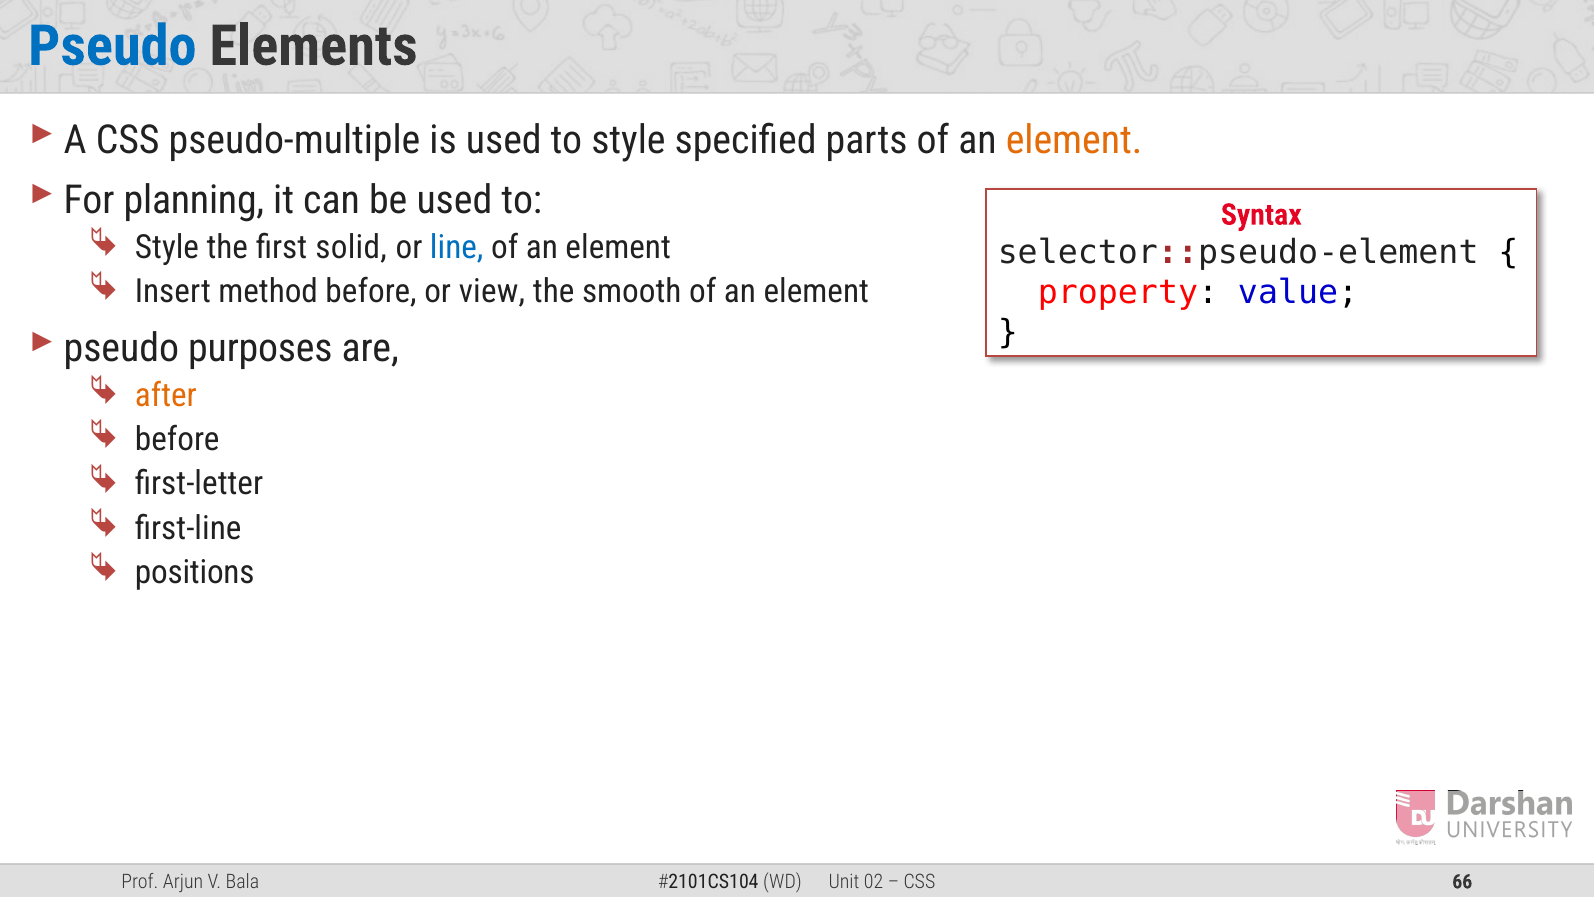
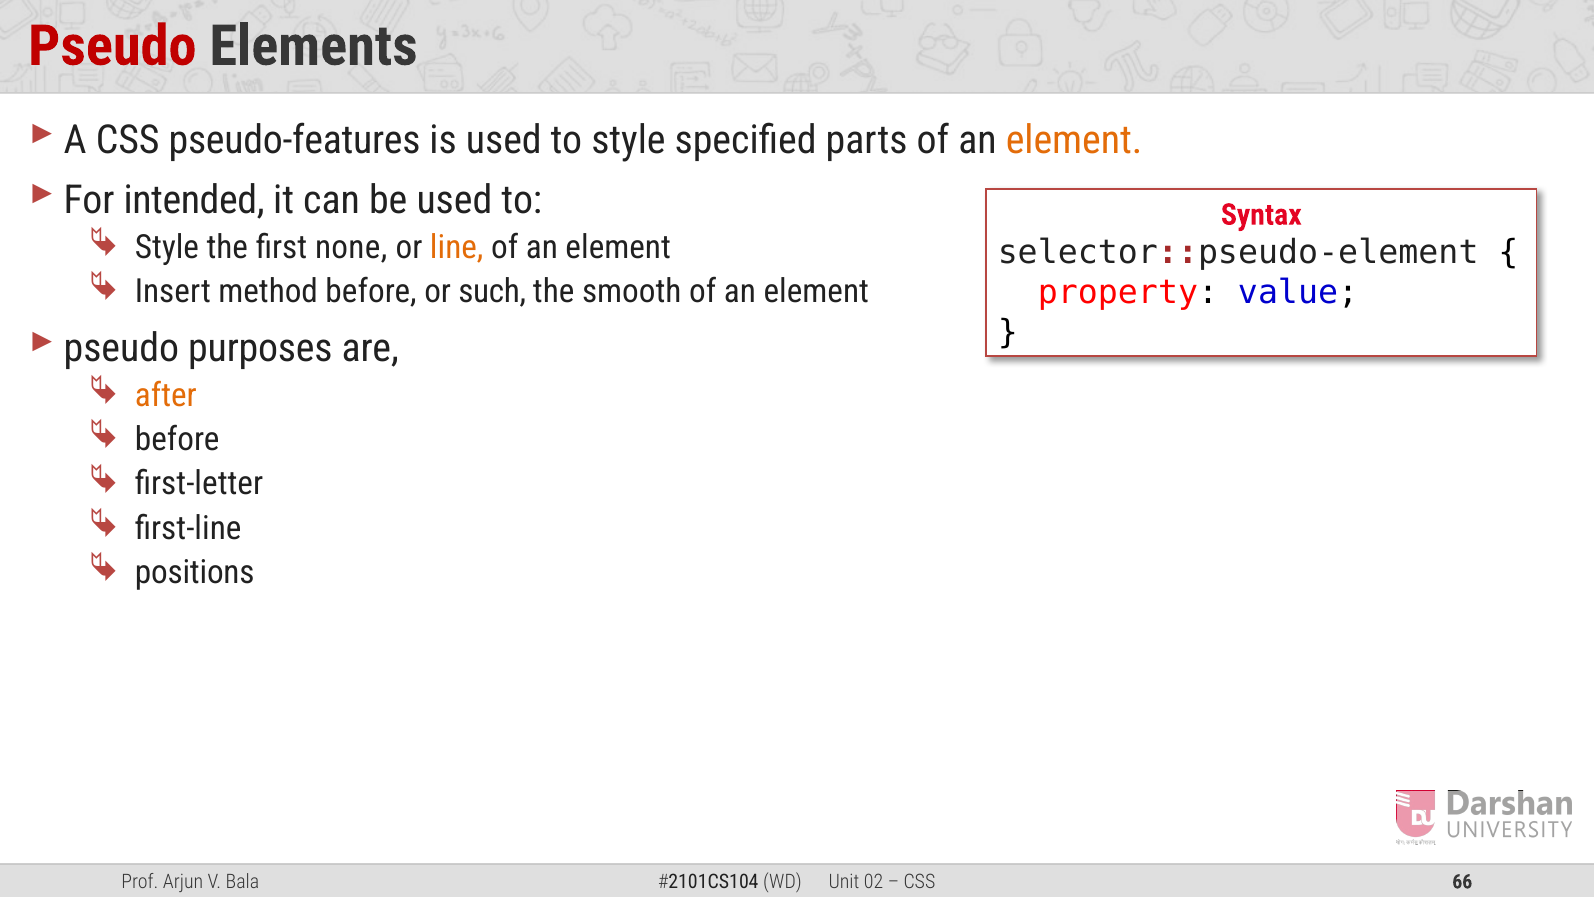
Pseudo colour: blue -> red (112, 46)
pseudo-multiple: pseudo-multiple -> pseudo-features (295, 140)
planning: planning -> intended (194, 200)
solid: solid -> none (351, 248)
line colour: blue -> orange (457, 248)
view: view -> such (492, 292)
